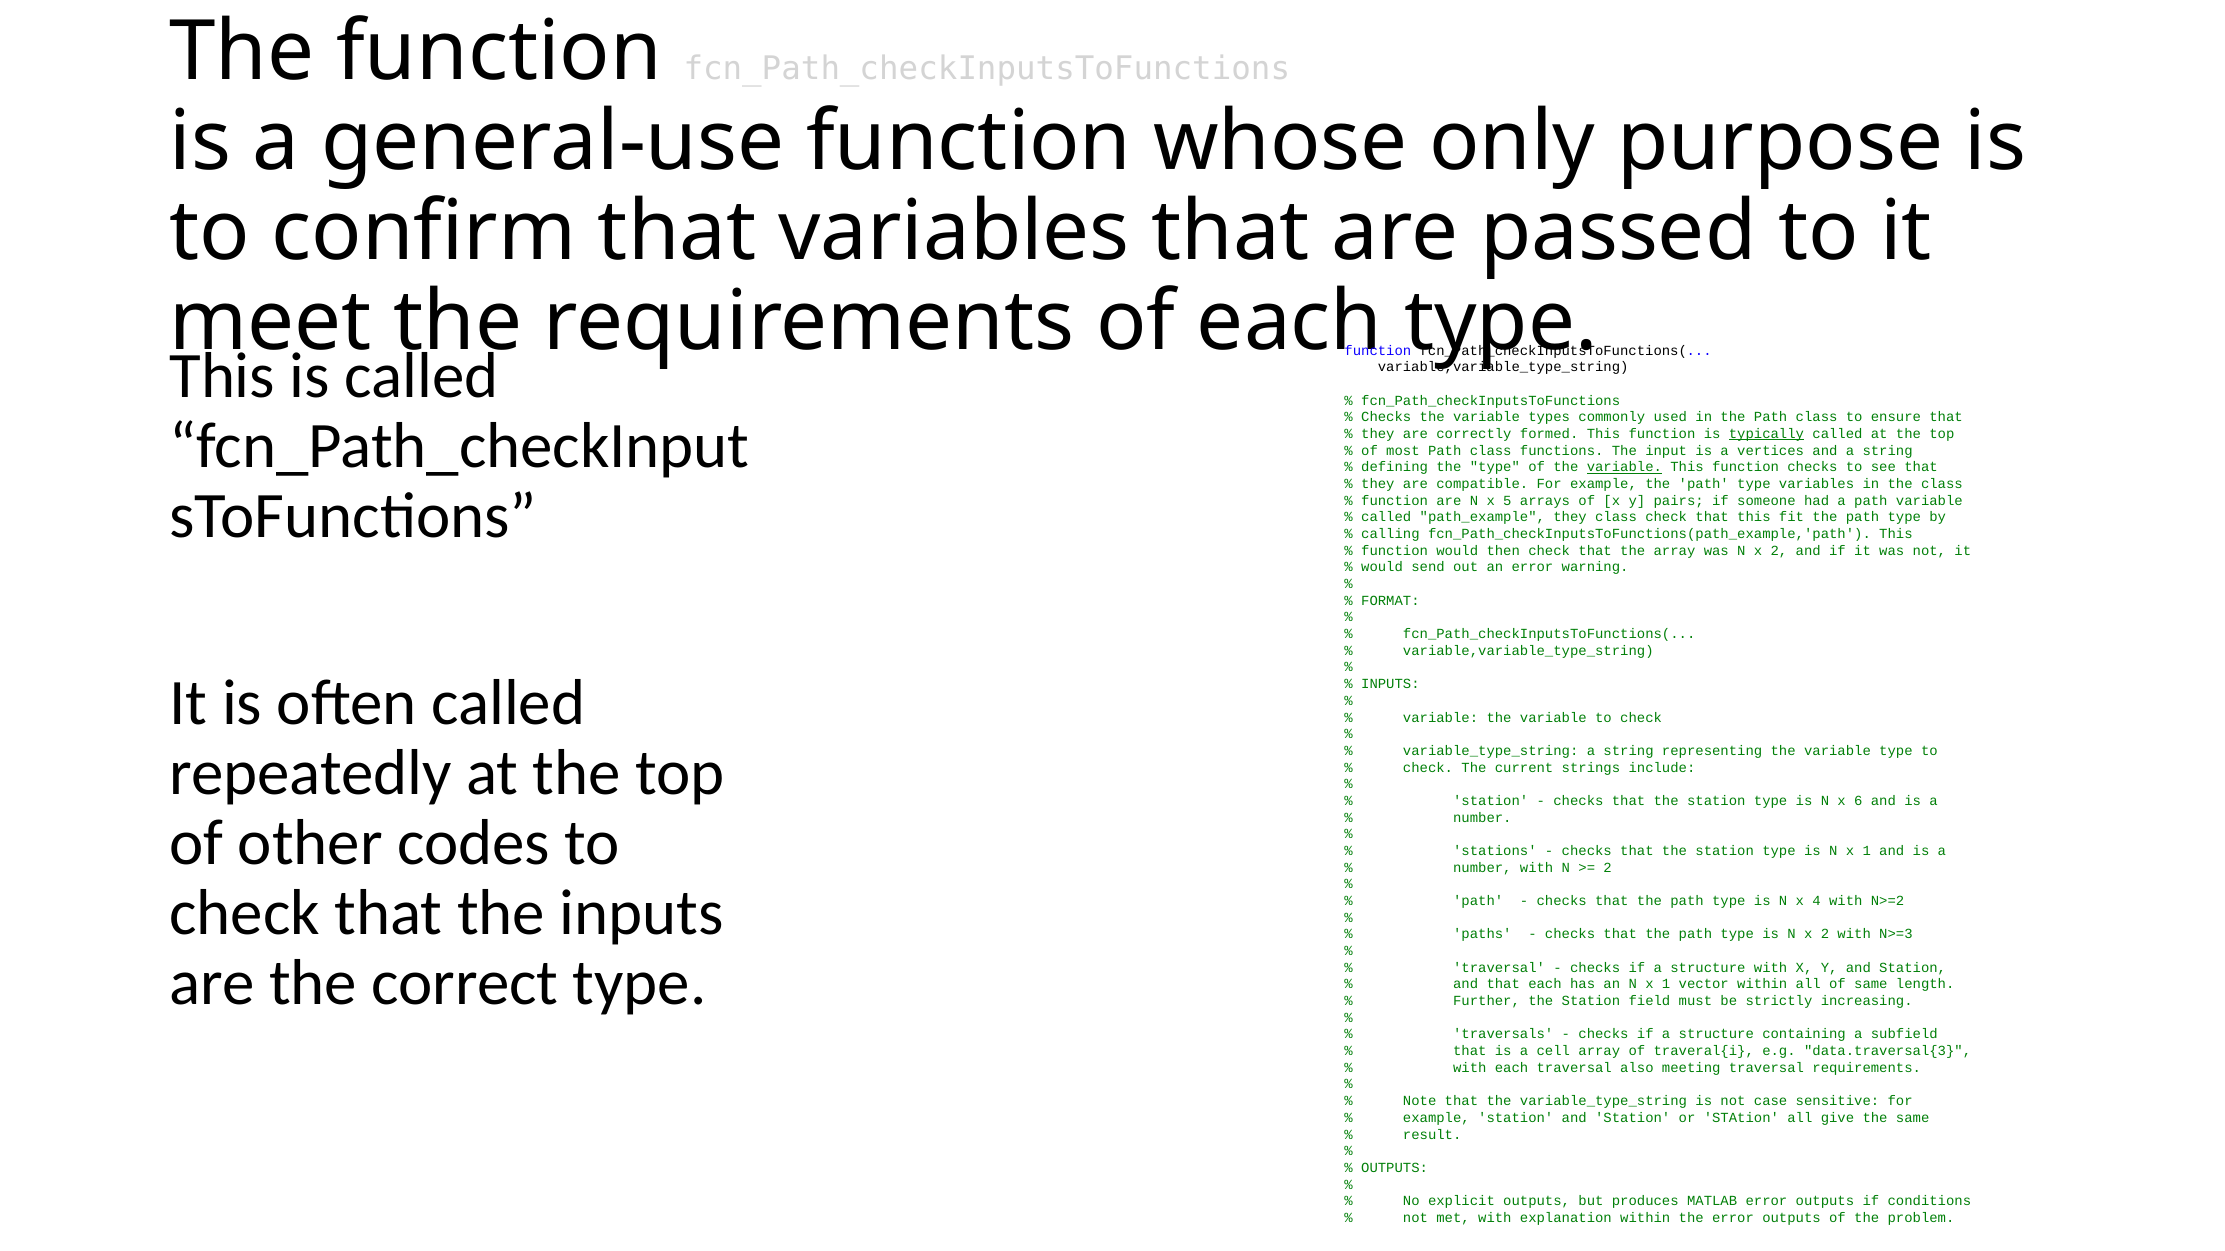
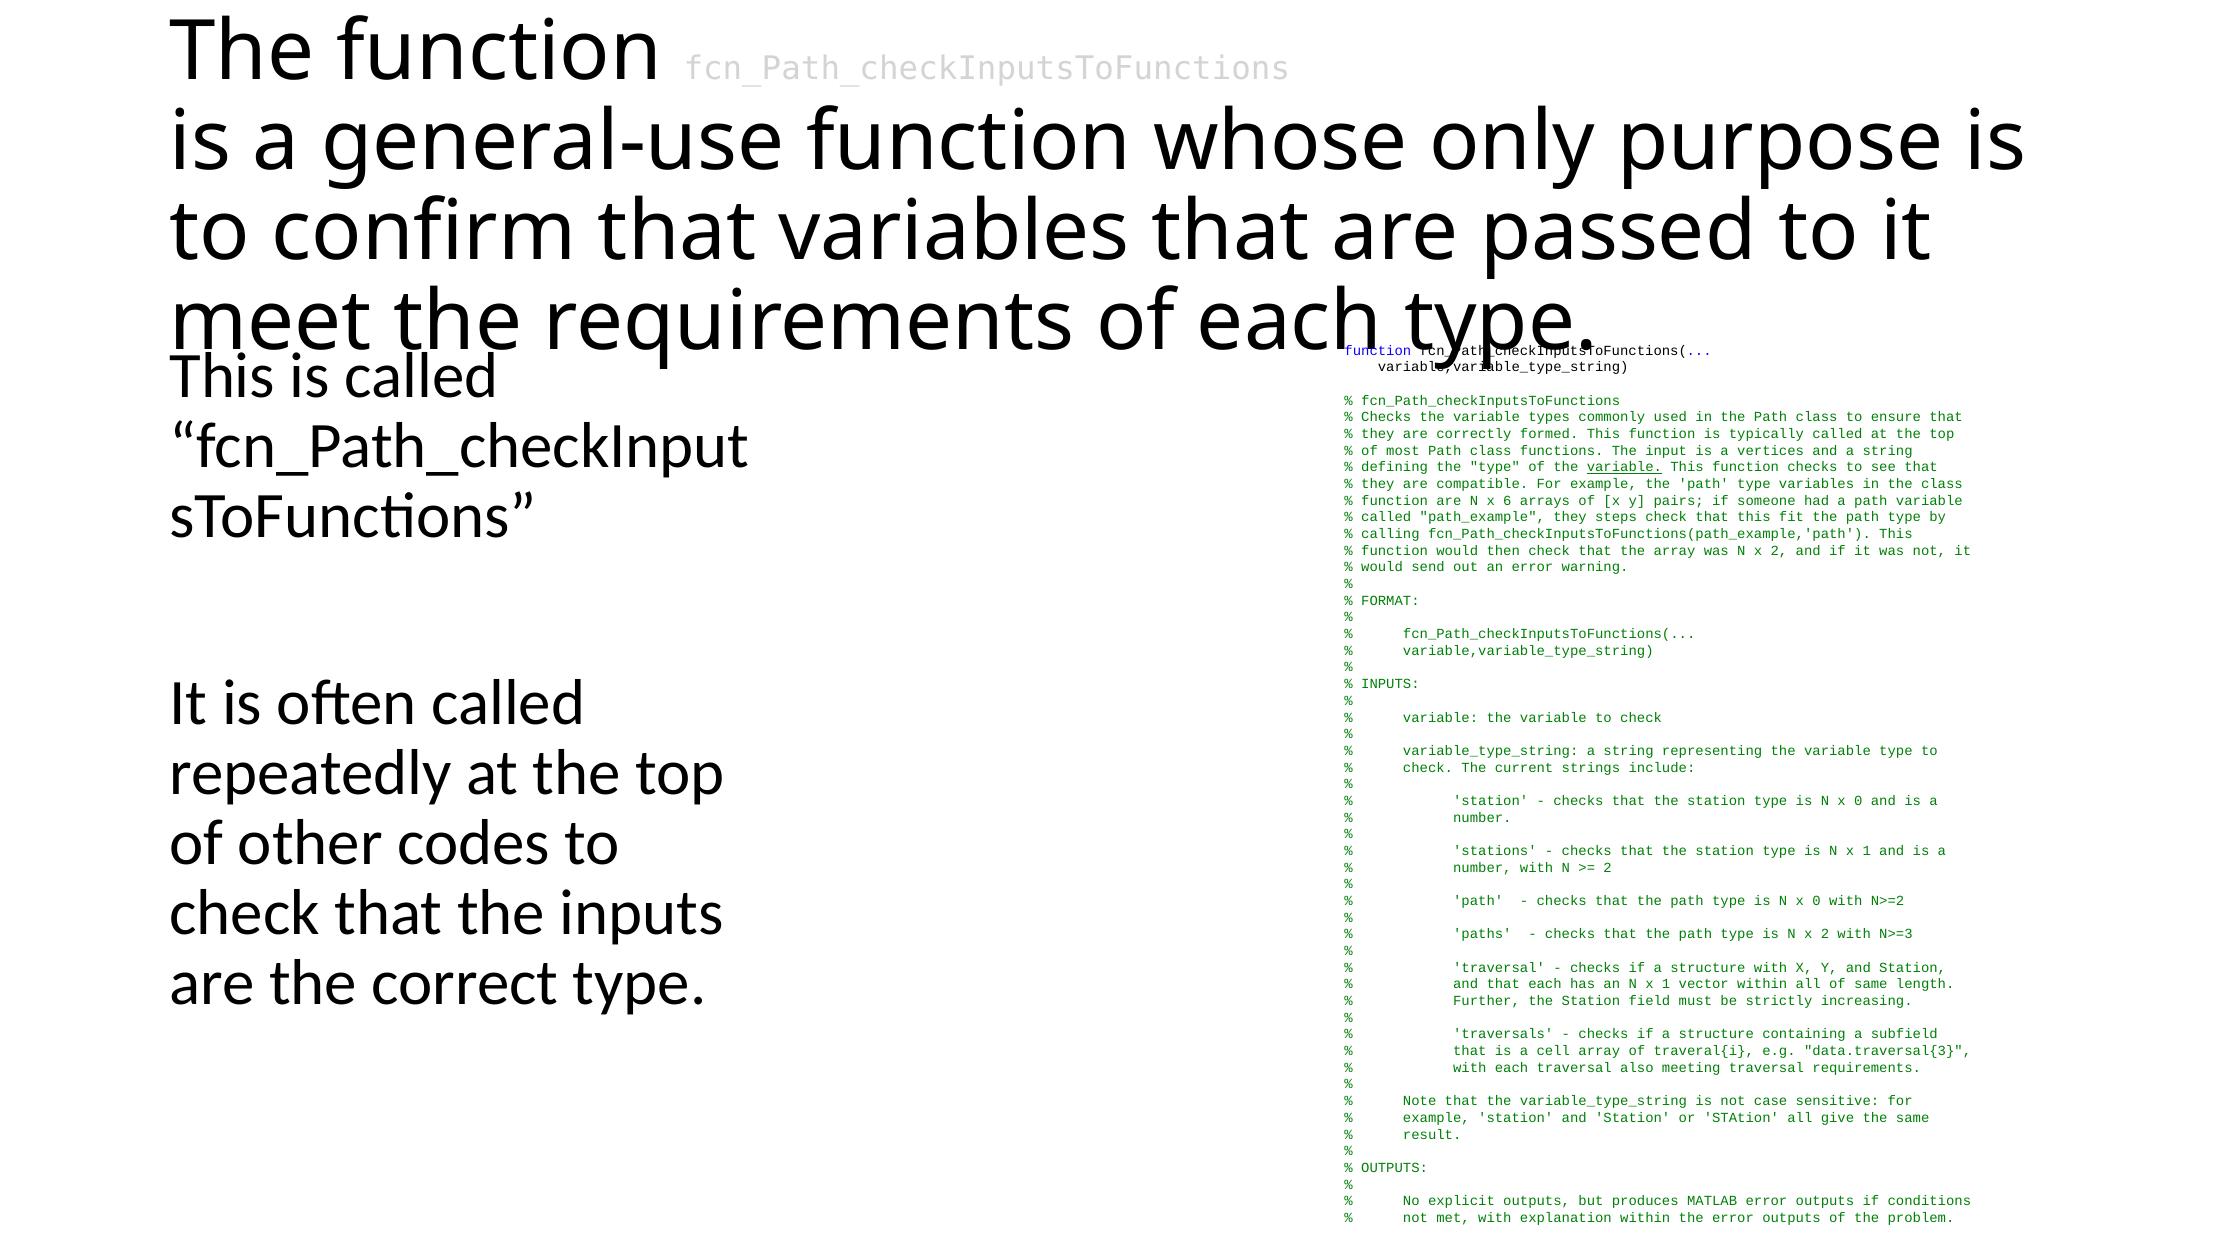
typically underline: present -> none (1766, 434)
5: 5 -> 6 (1507, 501)
they class: class -> steps (1616, 518)
6: 6 -> 0 (1858, 801)
4: 4 -> 0 (1817, 901)
